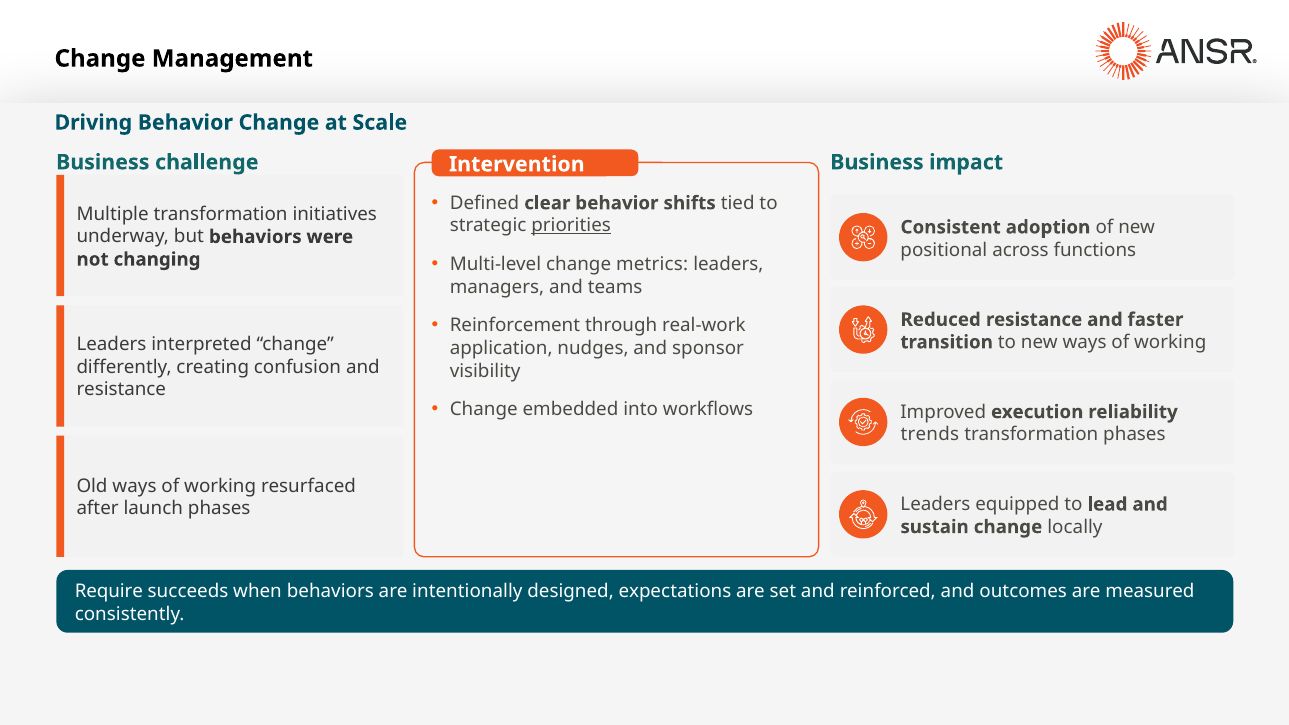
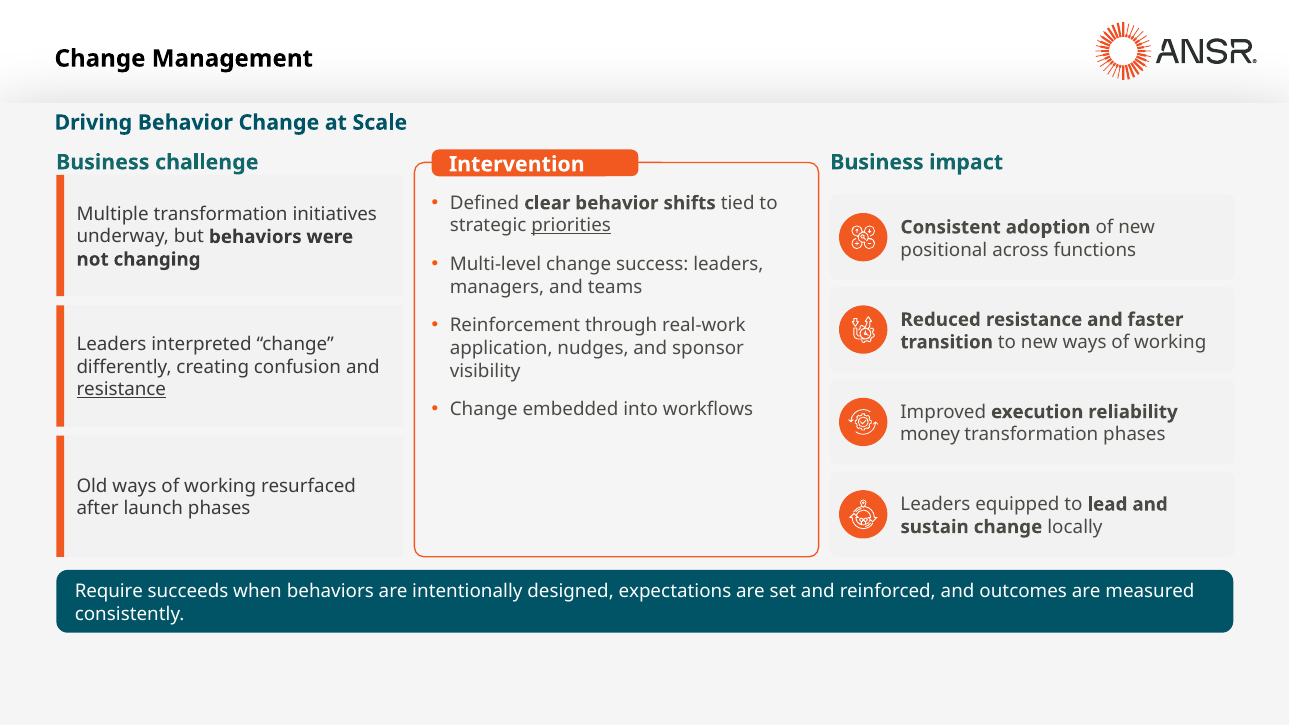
metrics: metrics -> success (652, 264)
resistance underline: none -> present (121, 390)
trends: trends -> money (930, 435)
